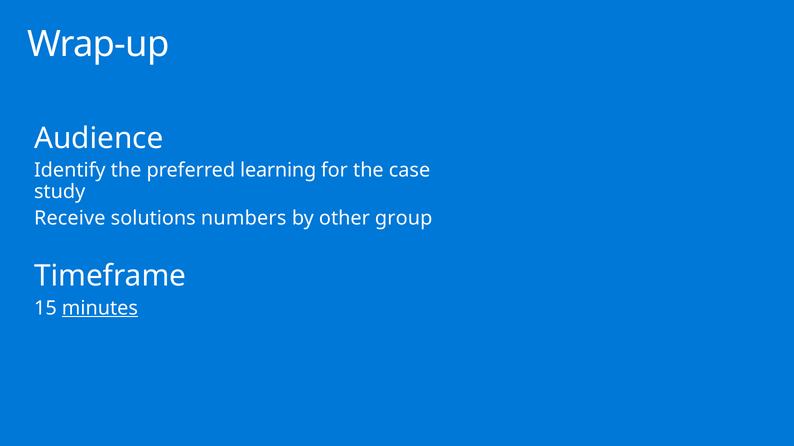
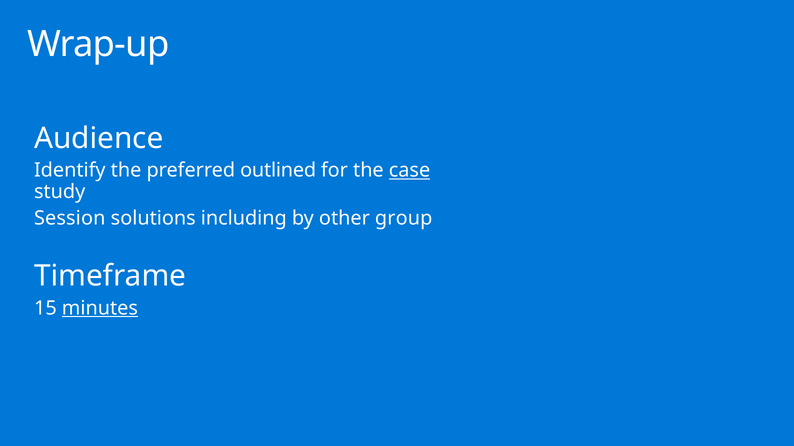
learning: learning -> outlined (278, 171)
case underline: none -> present (410, 171)
Receive: Receive -> Session (70, 218)
numbers: numbers -> including (244, 218)
